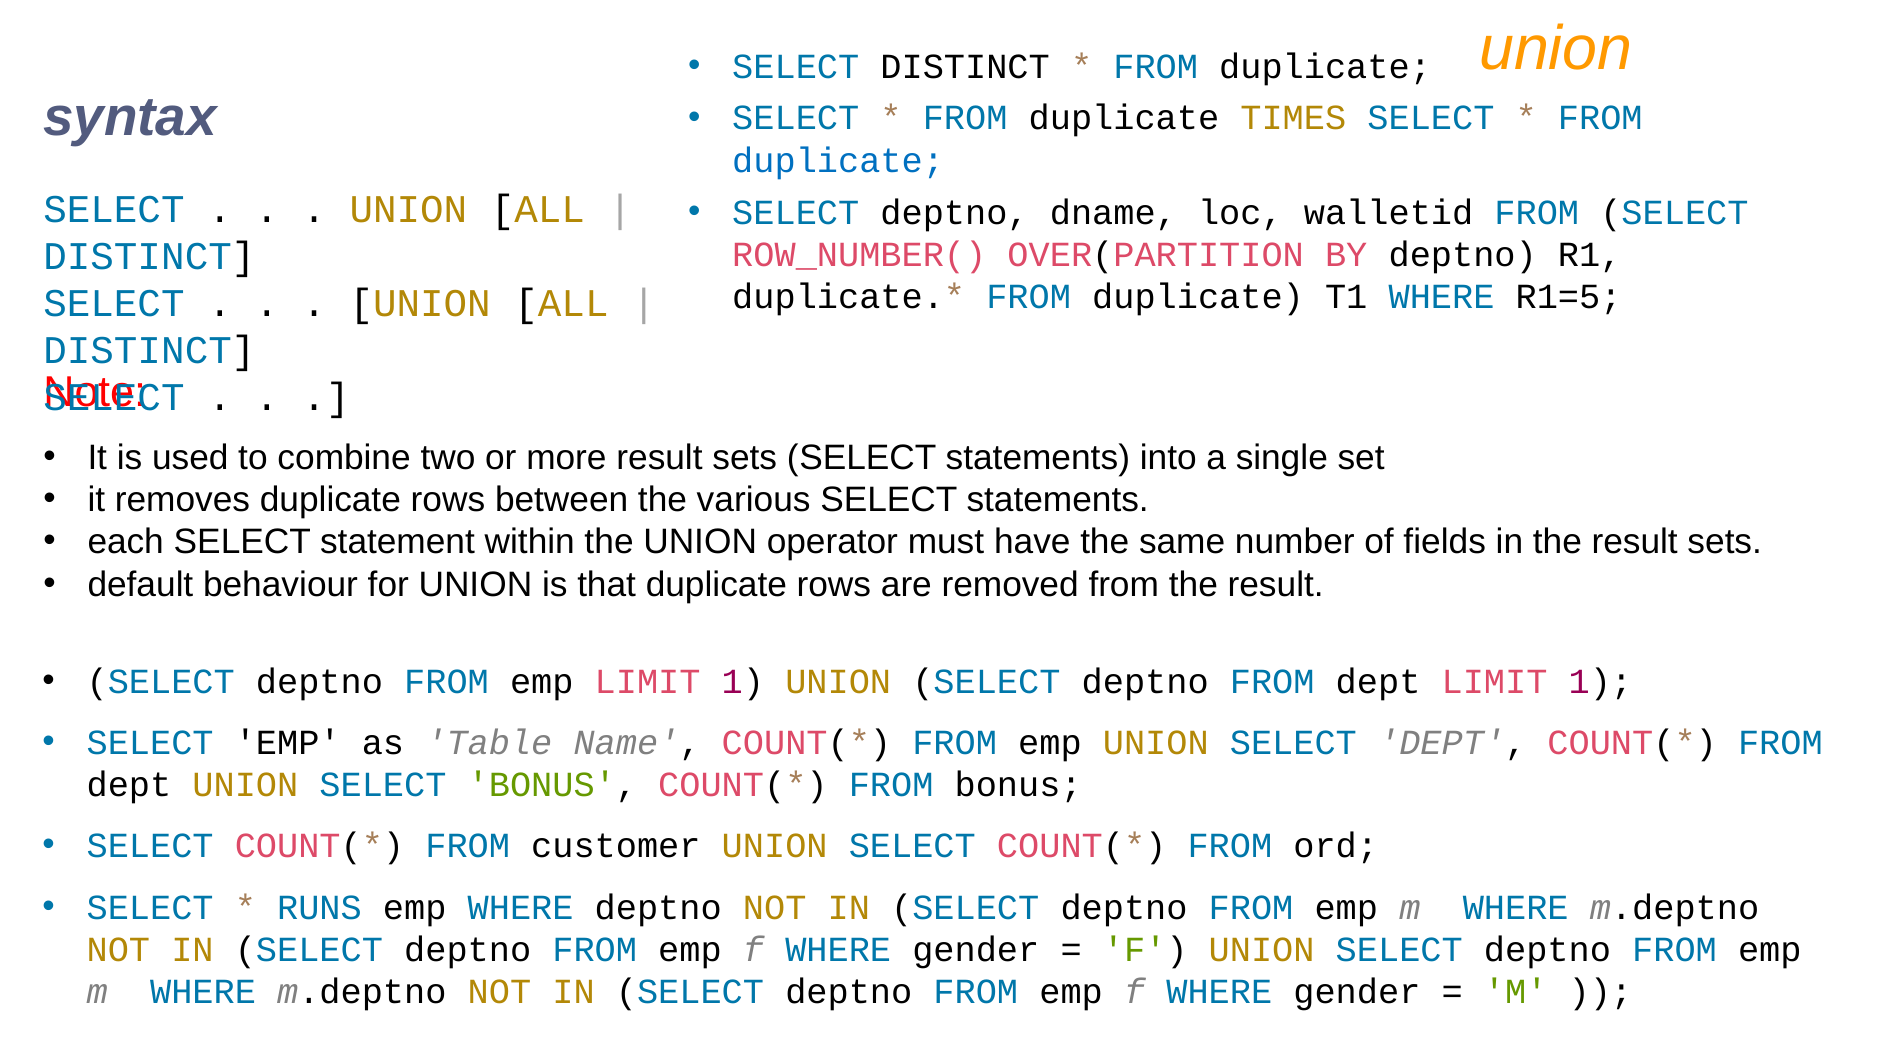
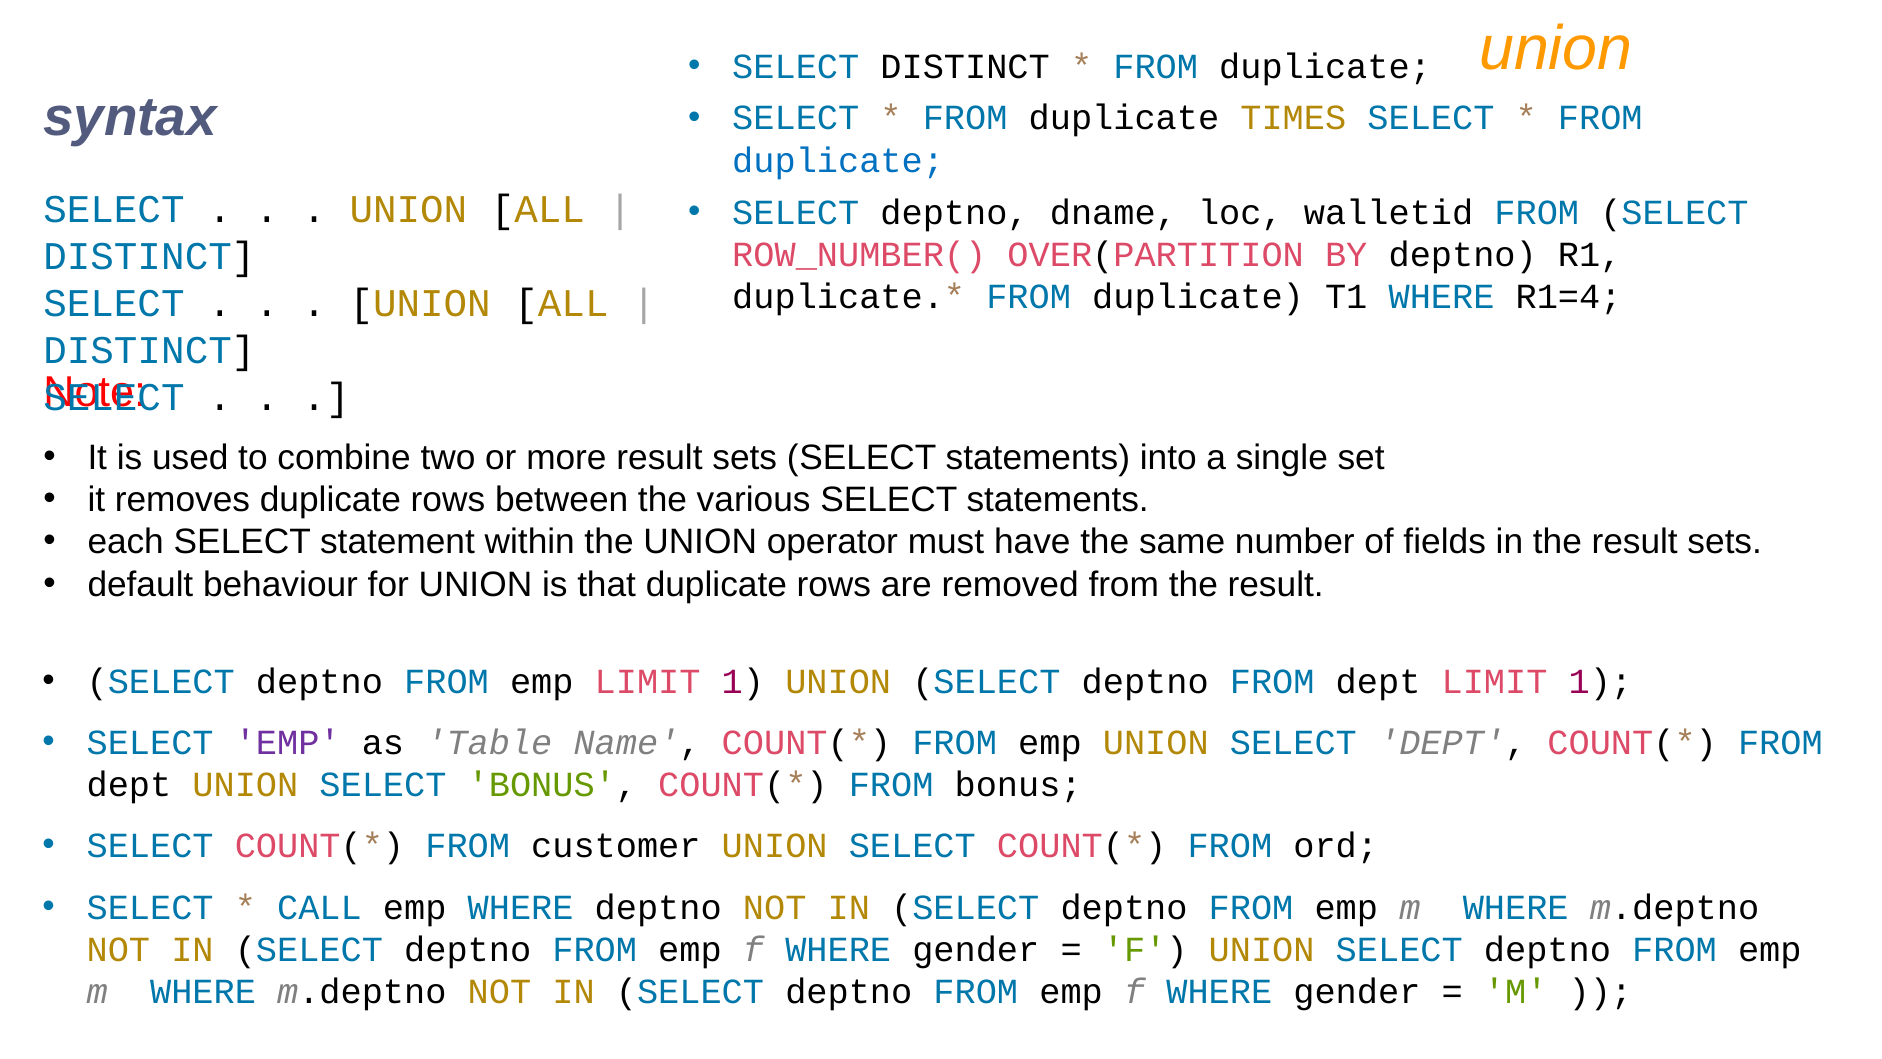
R1=5: R1=5 -> R1=4 (1569, 297)
EMP colour: black -> purple (288, 742)
RUNS: RUNS -> CALL (319, 907)
